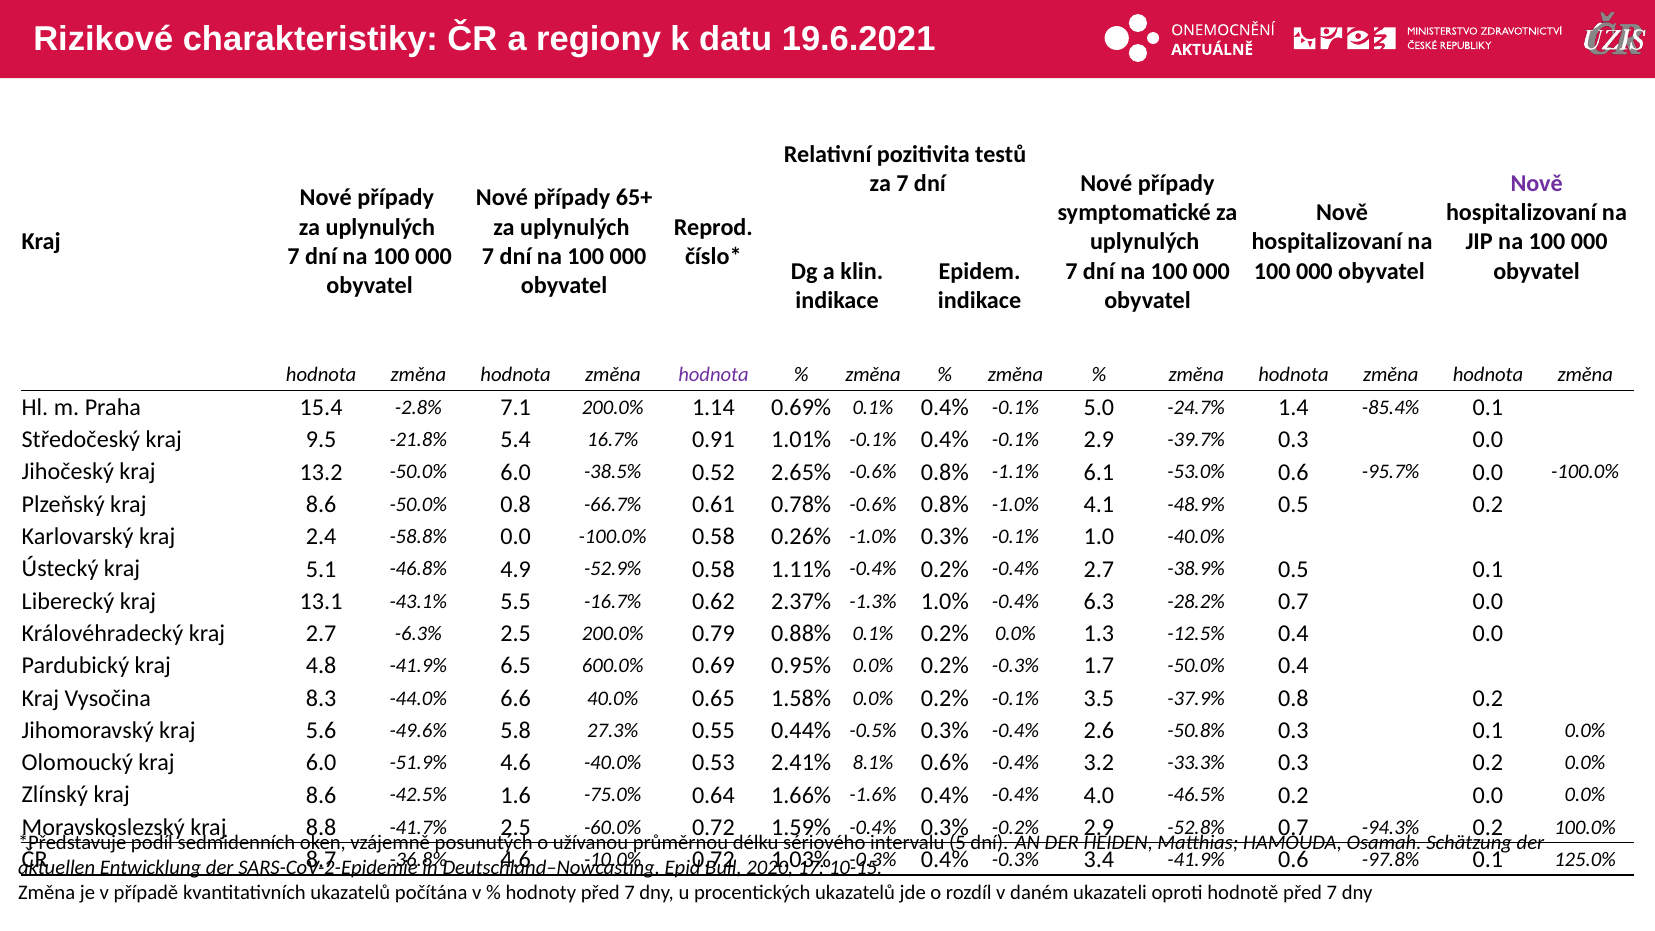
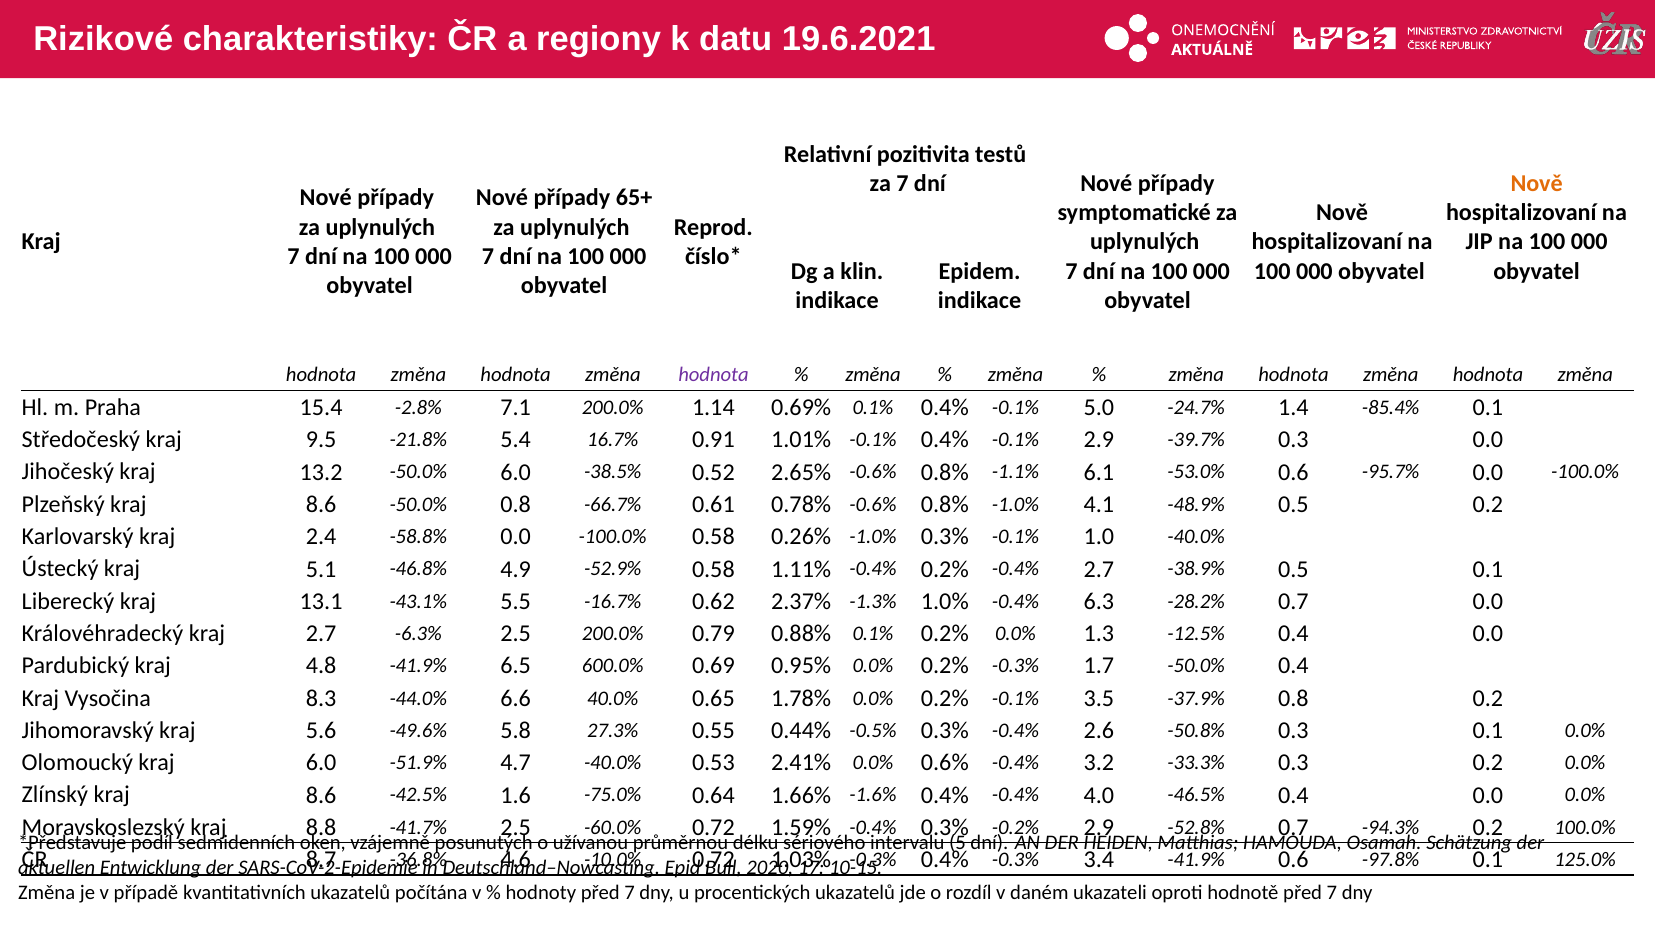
Nově colour: purple -> orange (1537, 183)
1.58%: 1.58% -> 1.78% (801, 698)
-51.9% 4.6: 4.6 -> 4.7 (516, 763)
2.41% 8.1%: 8.1% -> 0.0% (873, 763)
-46.5% 0.2: 0.2 -> 0.4 (1293, 795)
